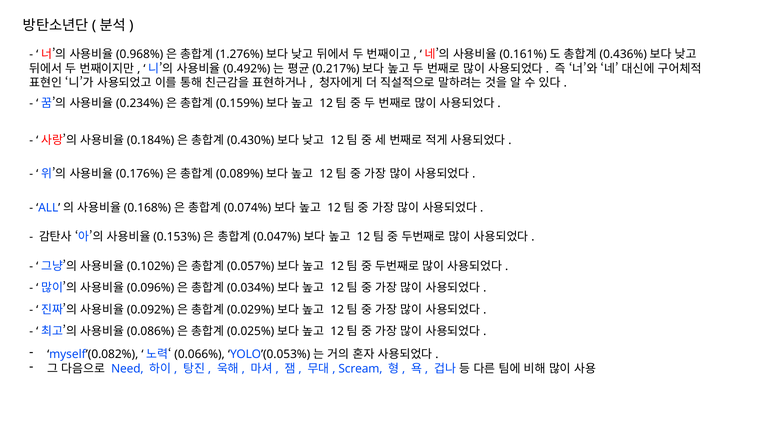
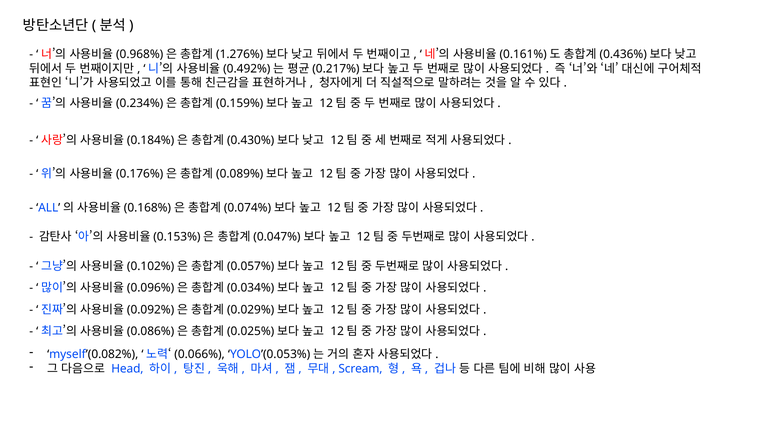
Need: Need -> Head (127, 368)
